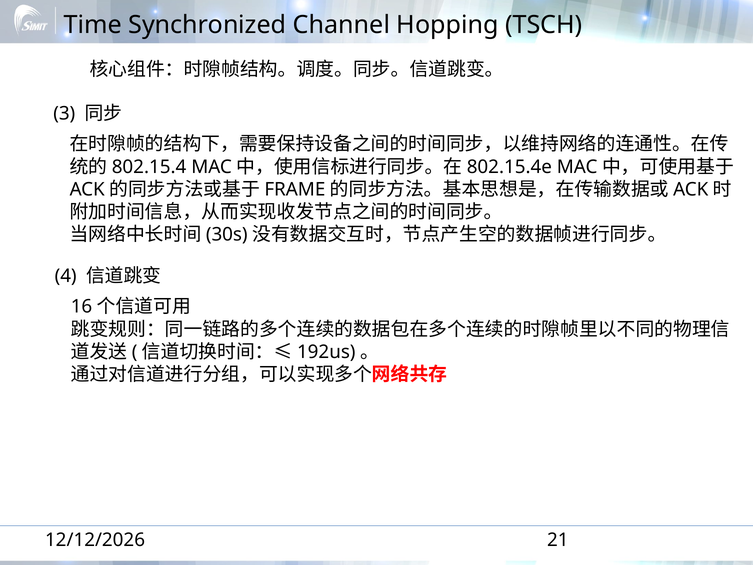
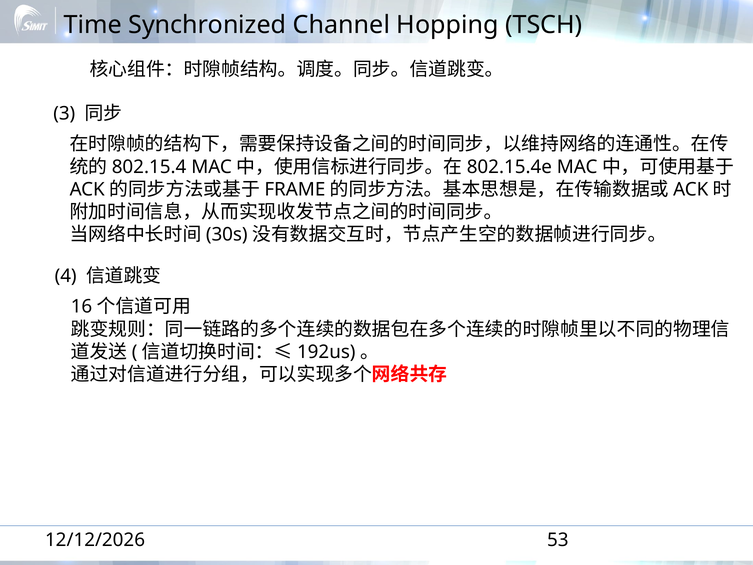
21: 21 -> 53 (558, 540)
